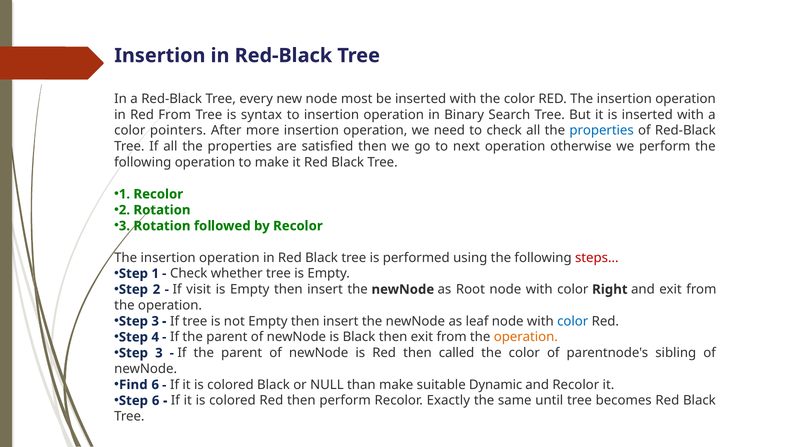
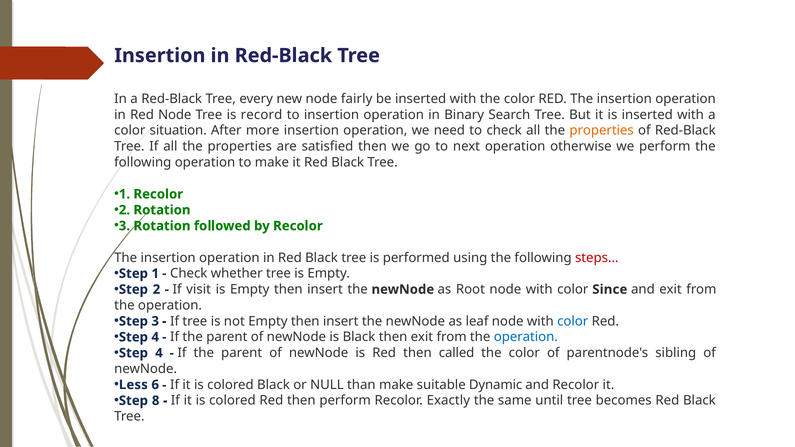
most: most -> fairly (357, 99)
Red From: From -> Node (175, 115)
syntax: syntax -> record (262, 115)
pointers: pointers -> situation (178, 131)
properties colour: blue -> orange (602, 131)
Right: Right -> Since (610, 290)
operation colour: orange -> blue (526, 337)
3: 3 -> 4 (159, 353)
Find: Find -> Less (133, 385)
Step 6: 6 -> 8 (156, 401)
